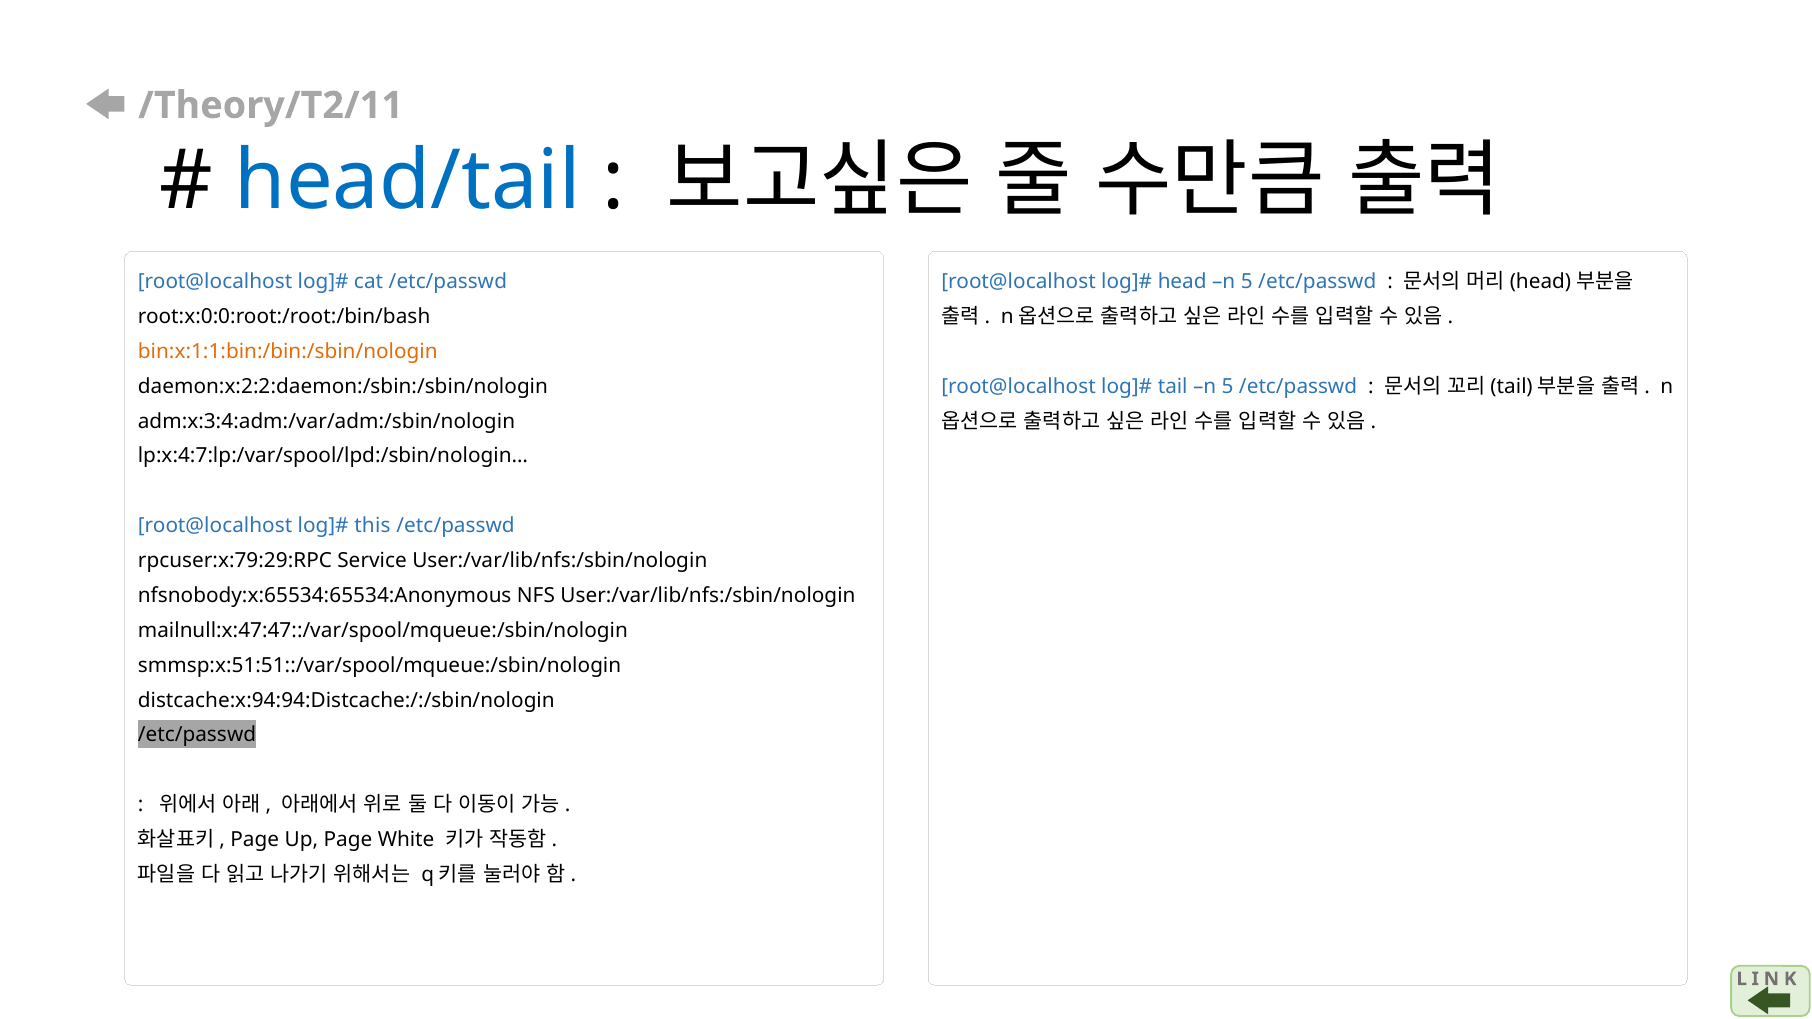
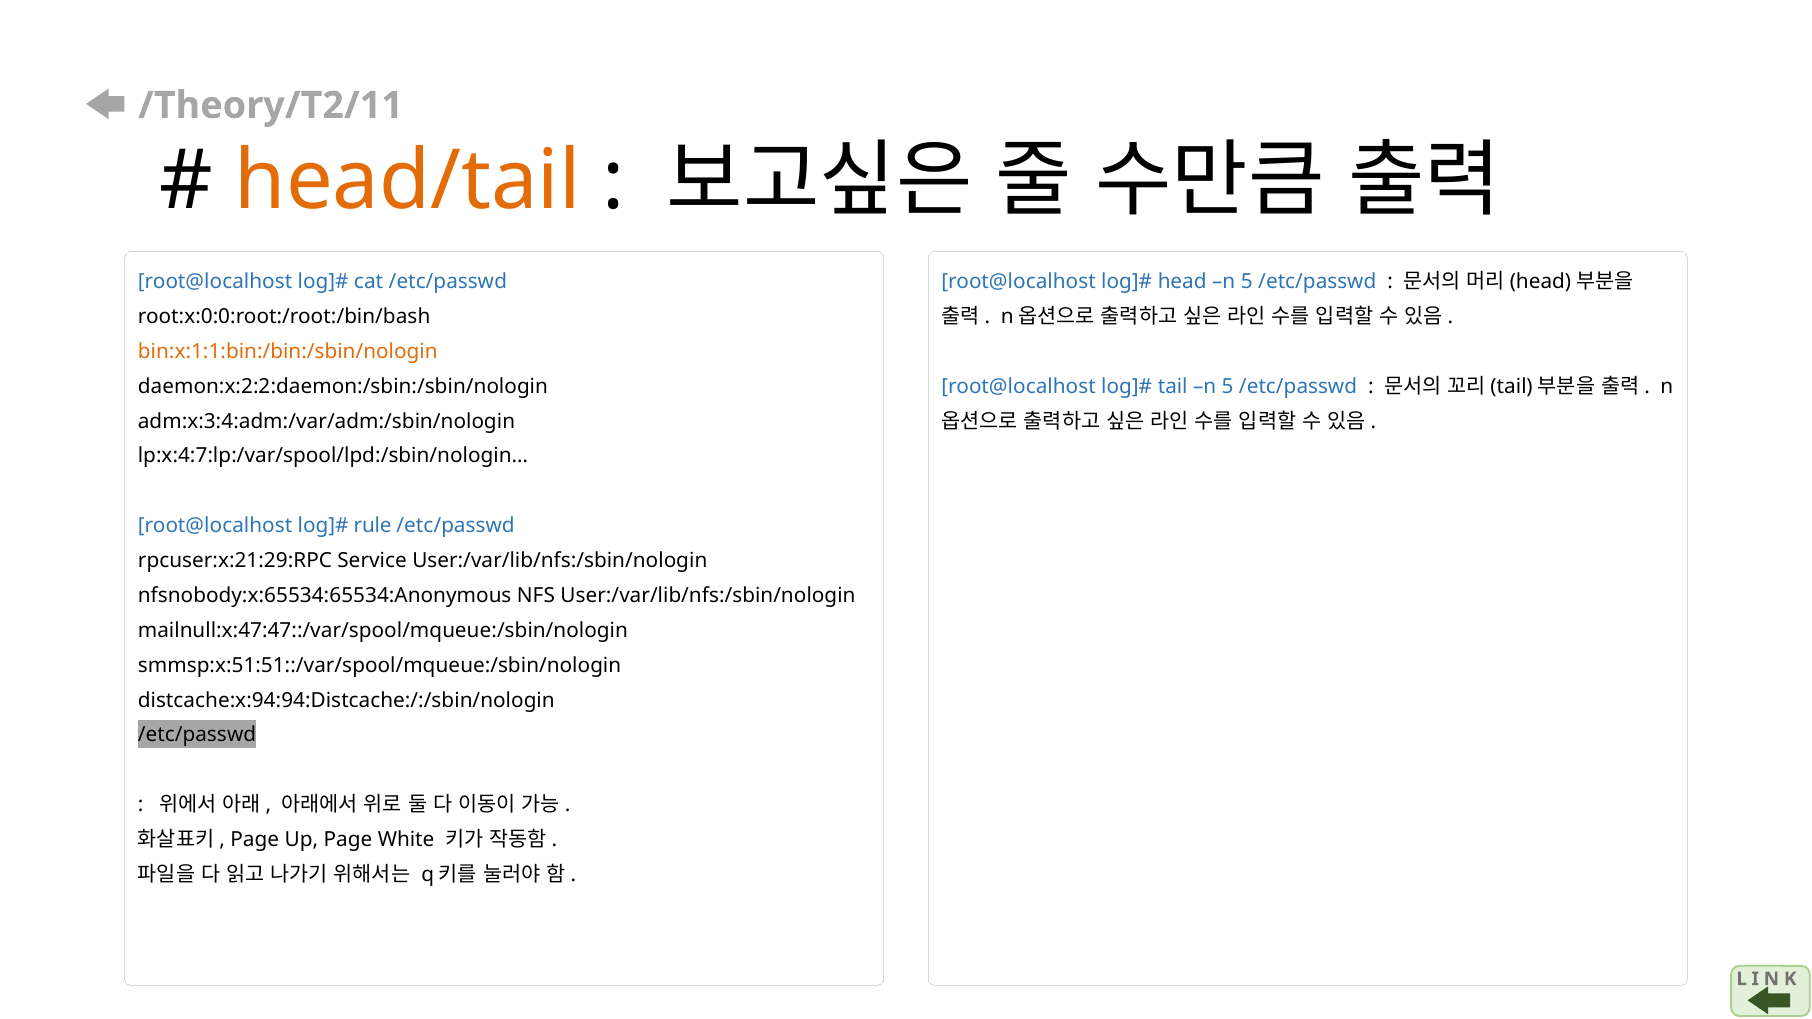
head/tail colour: blue -> orange (408, 181)
this: this -> rule (373, 526)
rpcuser:x:79:29:RPC: rpcuser:x:79:29:RPC -> rpcuser:x:21:29:RPC (235, 561)
